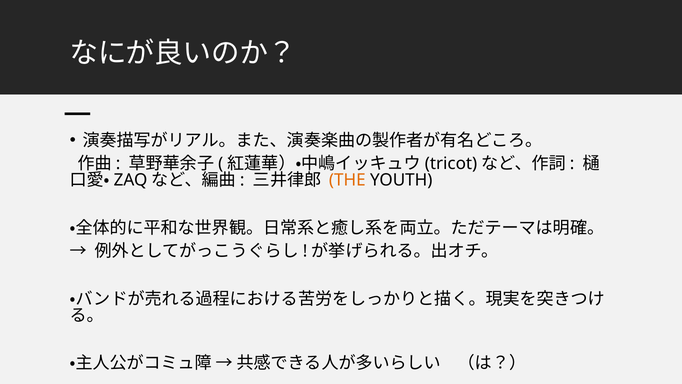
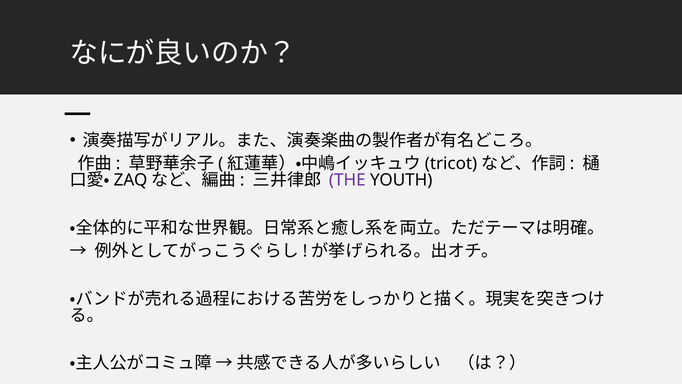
THE colour: orange -> purple (347, 180)
